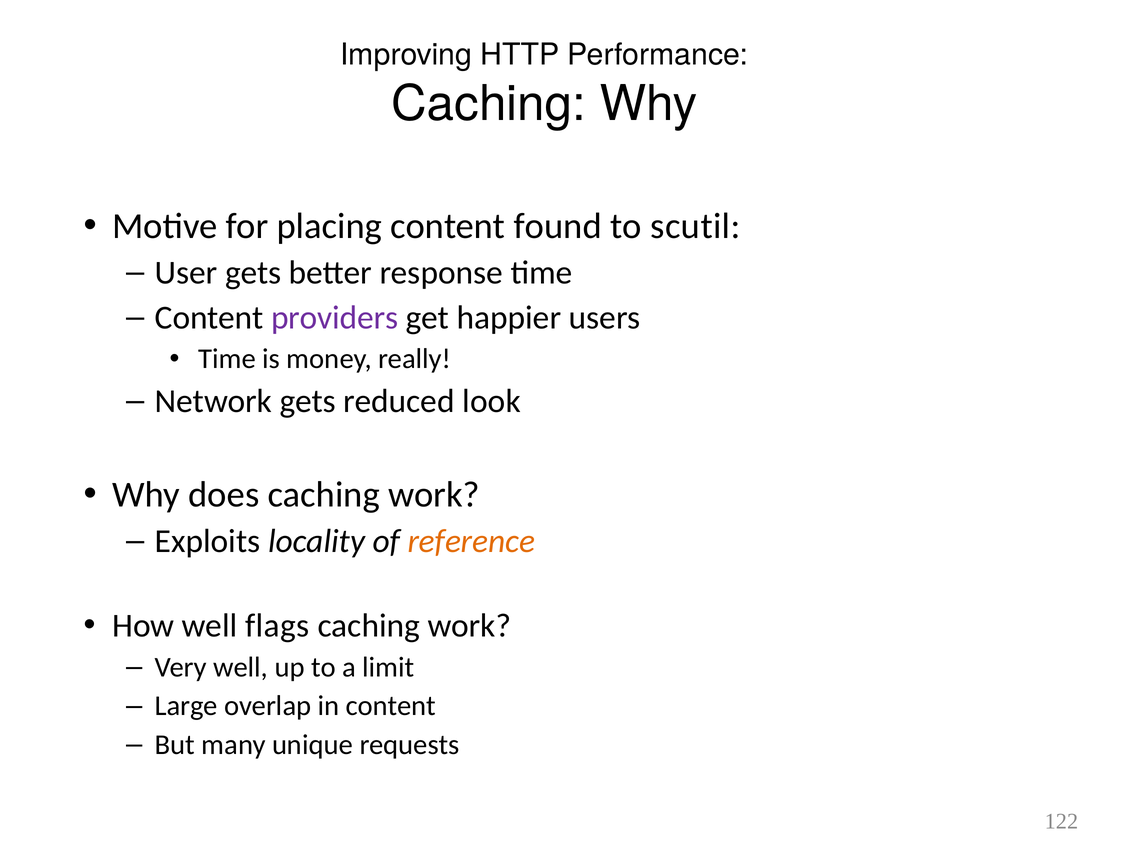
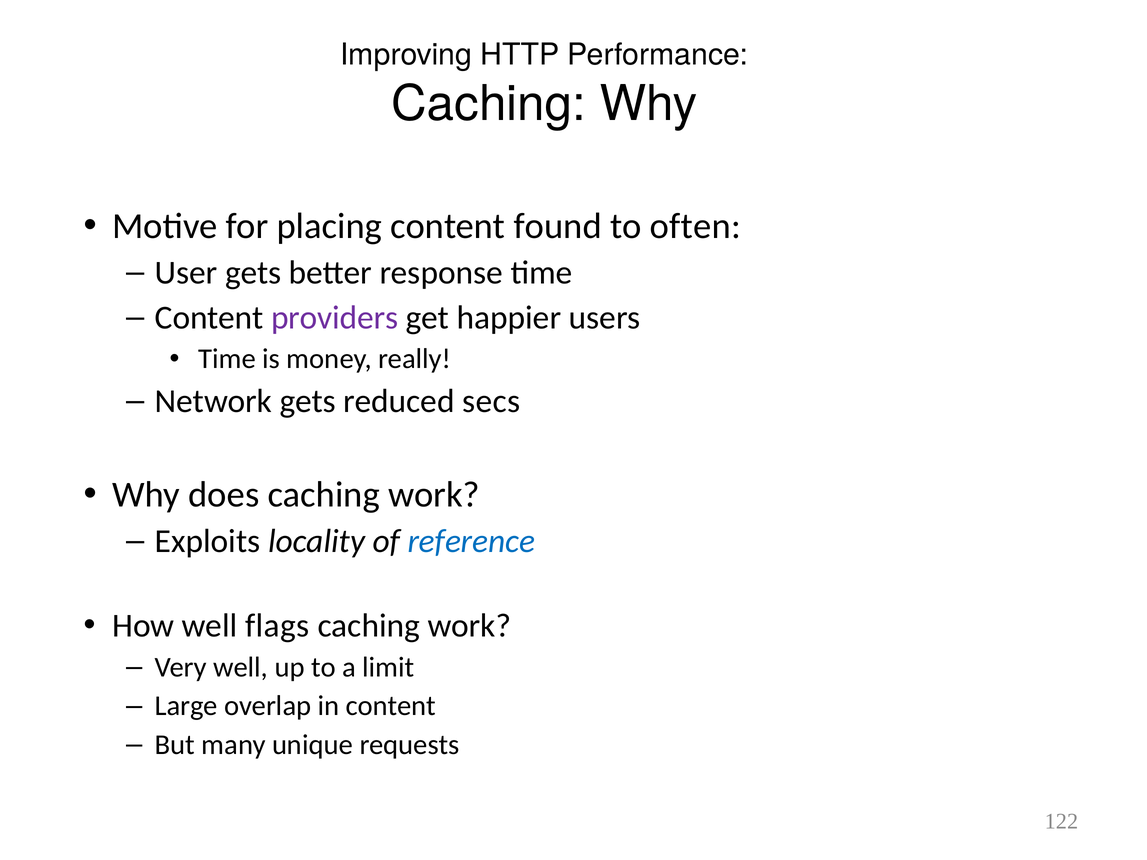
scutil: scutil -> often (695, 226)
look: look -> secs (491, 402)
reference colour: orange -> blue (471, 541)
